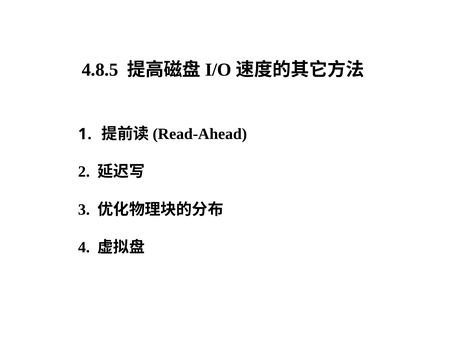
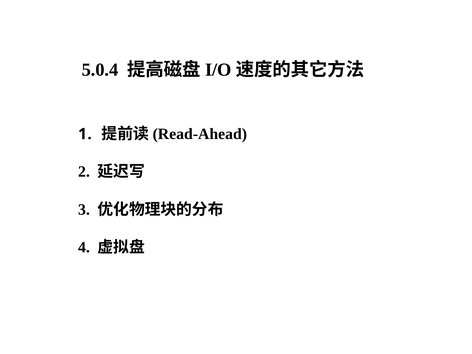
4.8.5: 4.8.5 -> 5.0.4 (100, 70)
